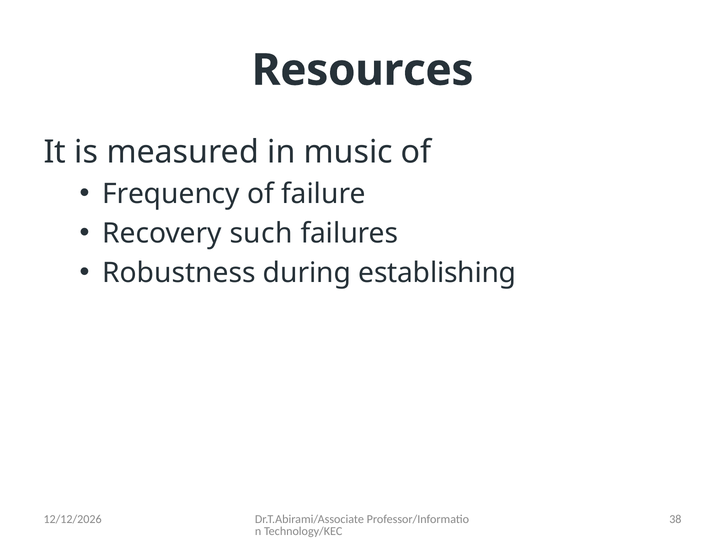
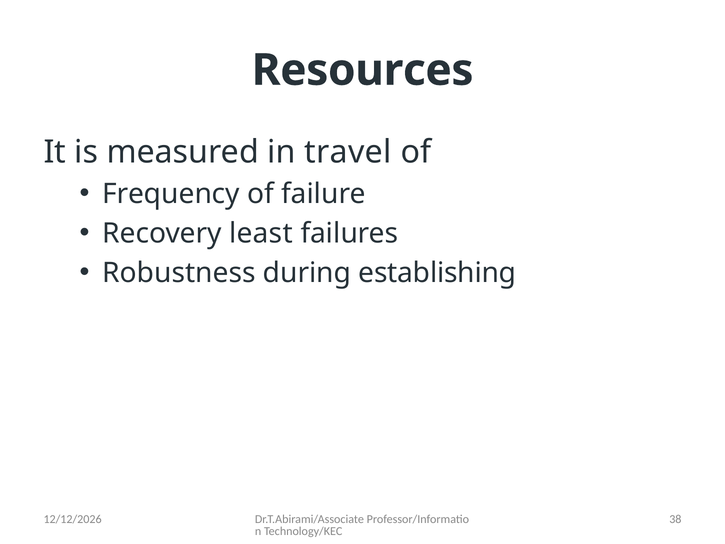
music: music -> travel (348, 152)
such: such -> least (261, 233)
